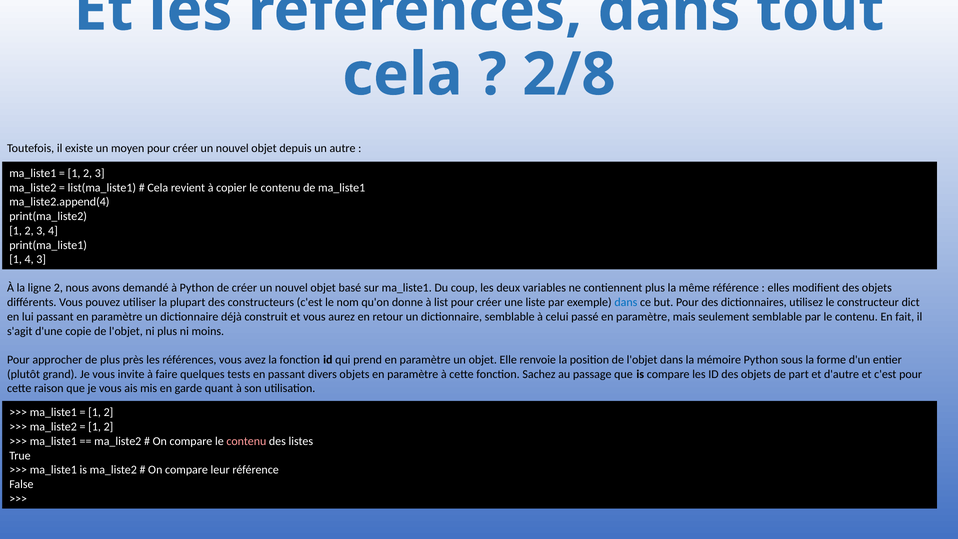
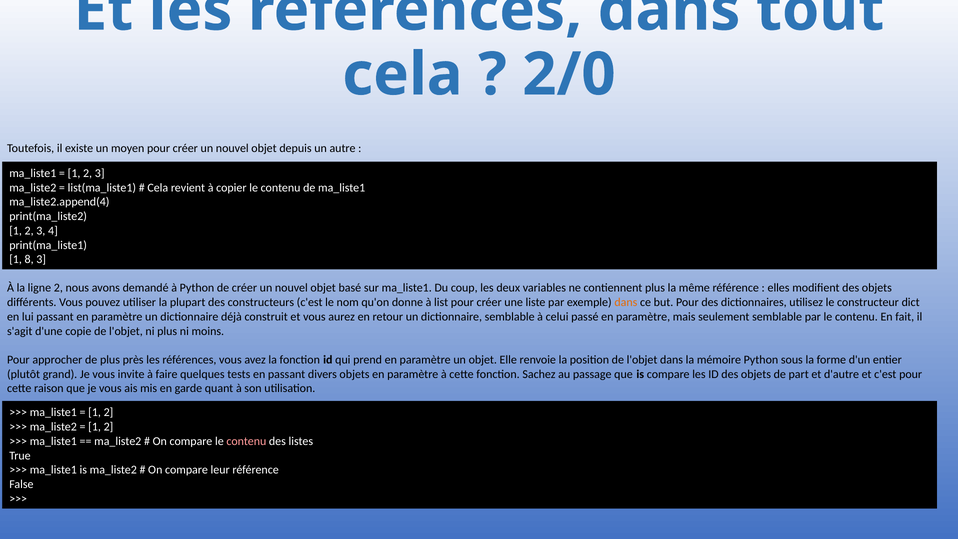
2/8: 2/8 -> 2/0 (569, 75)
1 4: 4 -> 8 (29, 259)
dans colour: blue -> orange (626, 302)
